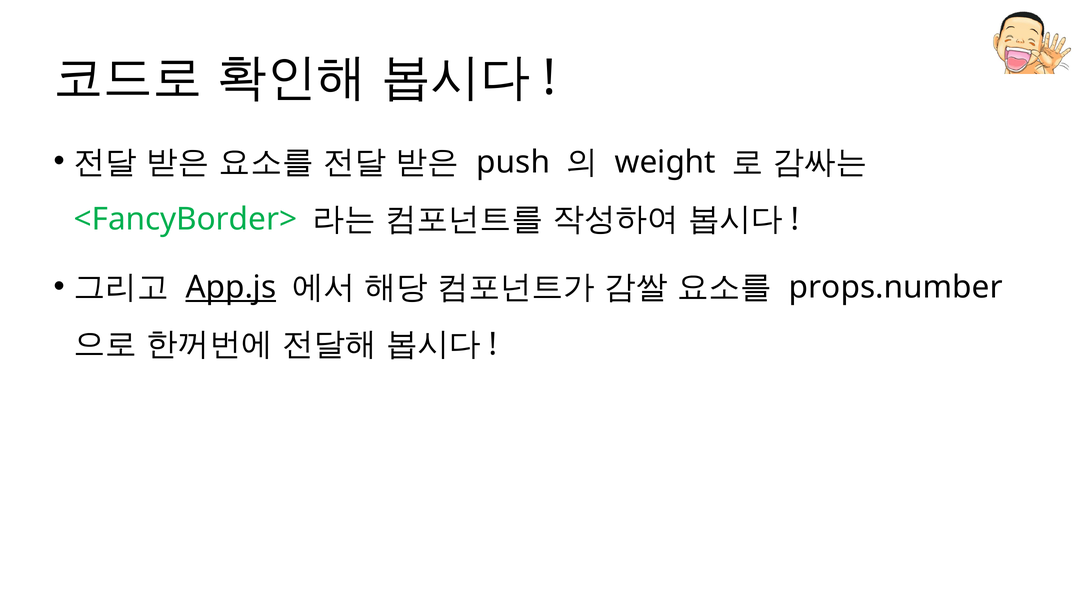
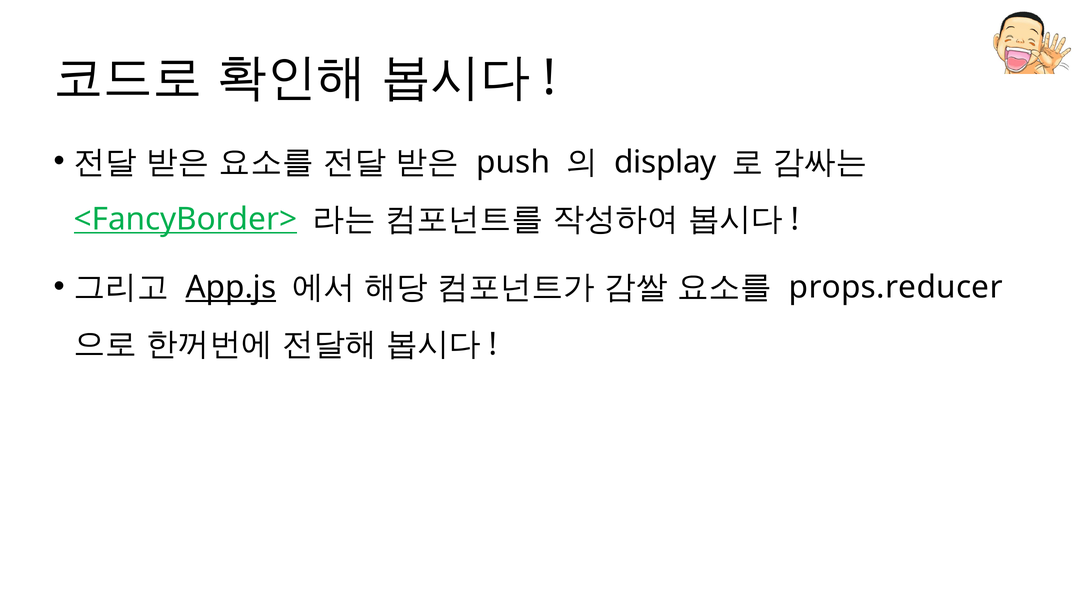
weight: weight -> display (665, 162)
<FancyBorder> underline: none -> present (186, 219)
props.number: props.number -> props.reducer (896, 287)
